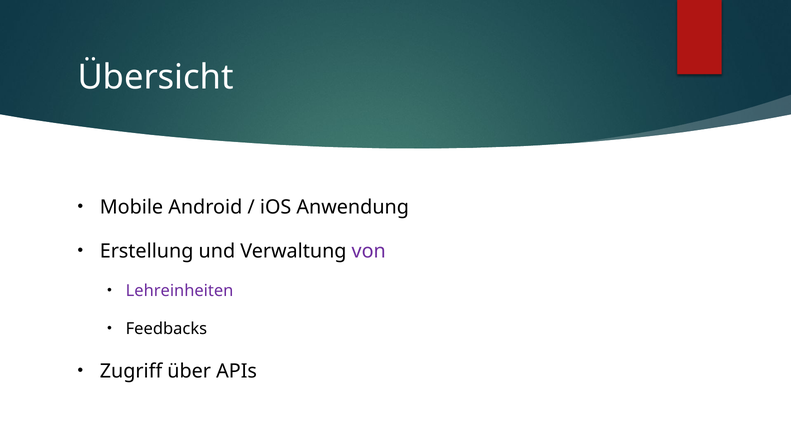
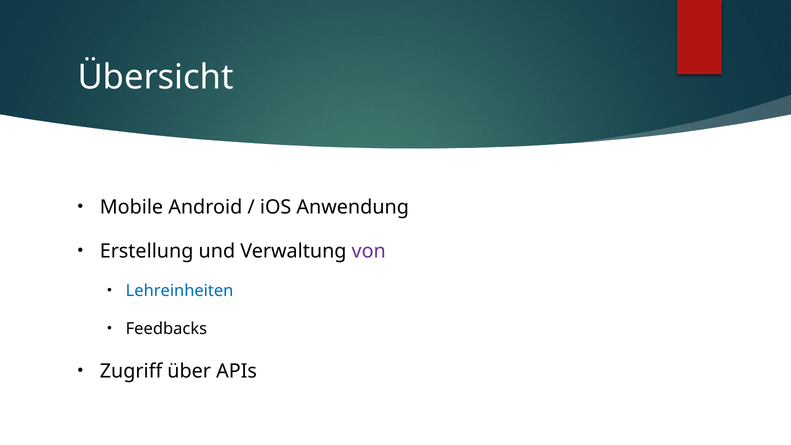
Lehreinheiten colour: purple -> blue (180, 291)
